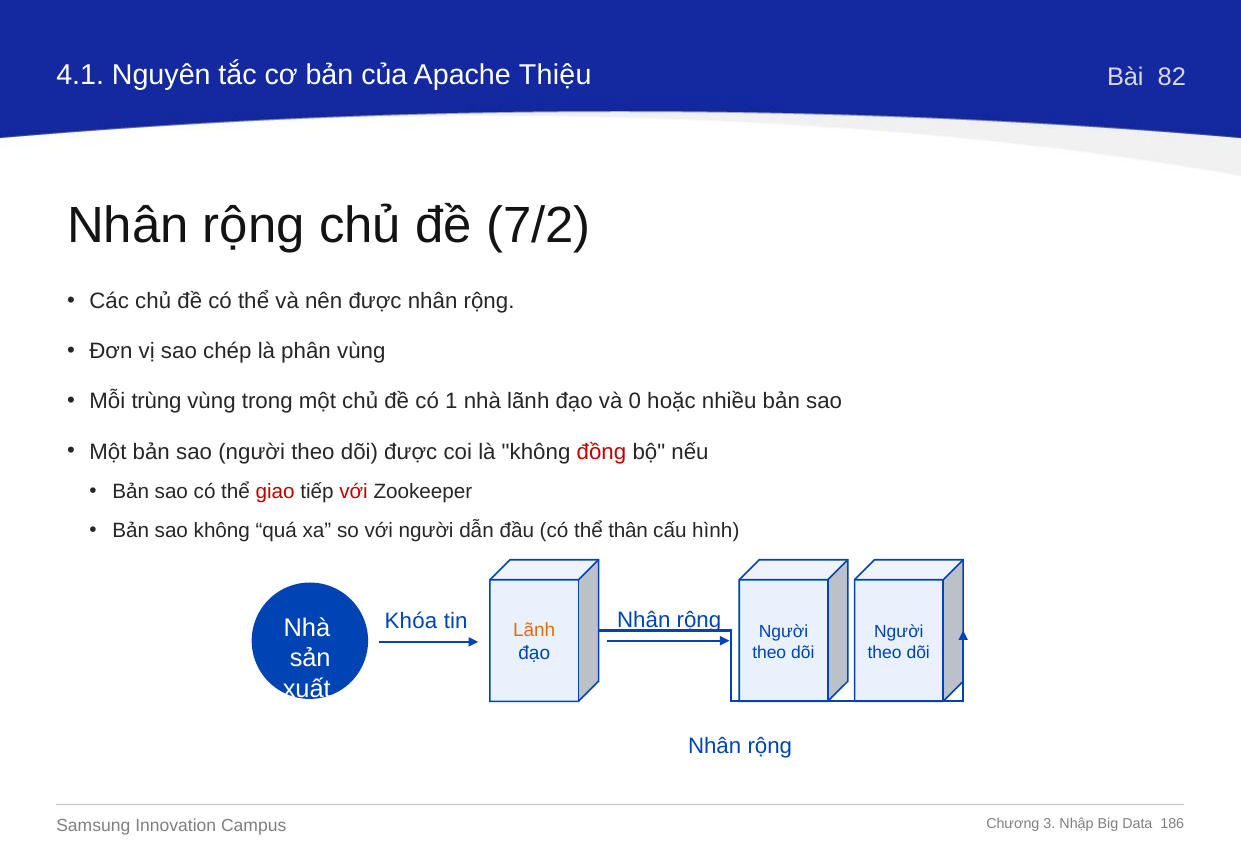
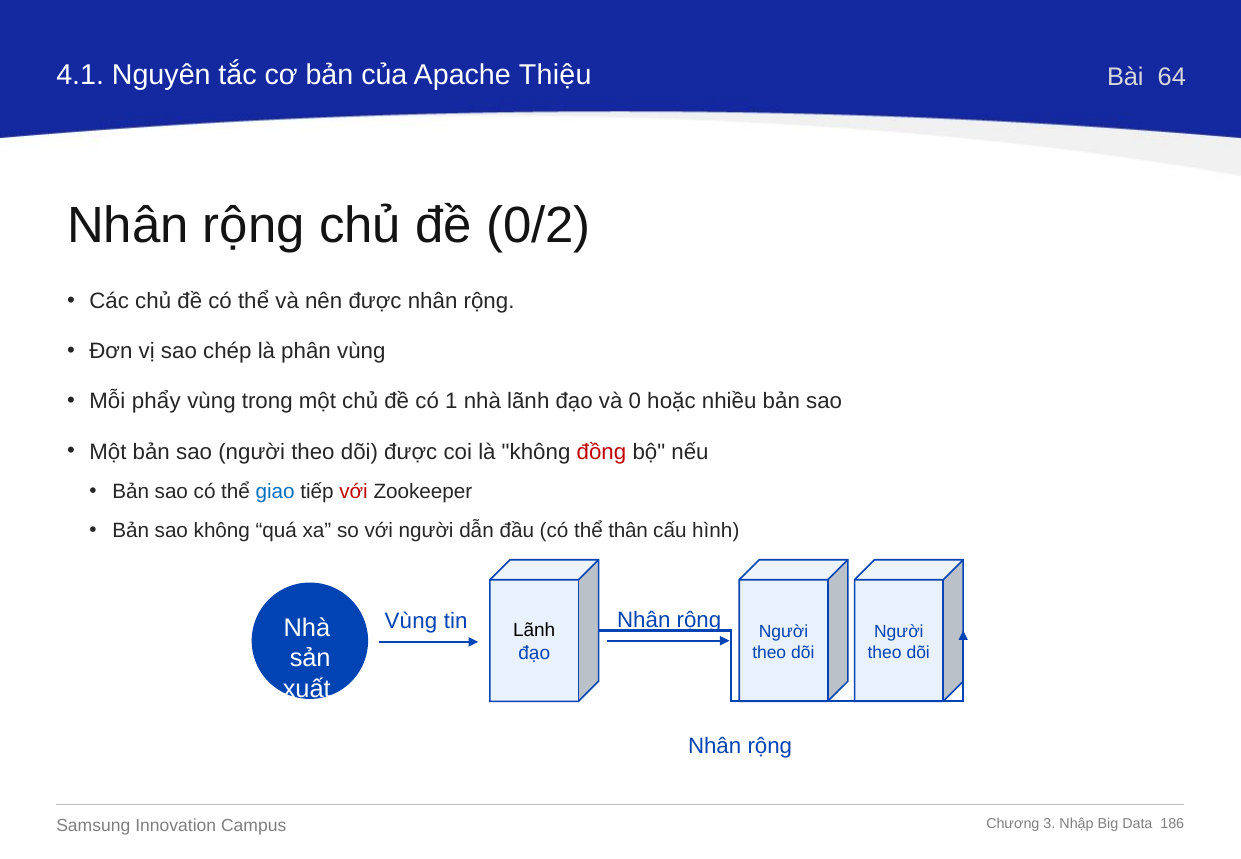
82: 82 -> 64 (1172, 77)
7/2: 7/2 -> 0/2 (538, 225)
trùng: trùng -> phẩy (156, 402)
giao colour: red -> blue (275, 492)
Khóa: Khóa -> Vùng (411, 621)
Lãnh colour: orange -> black (534, 631)
